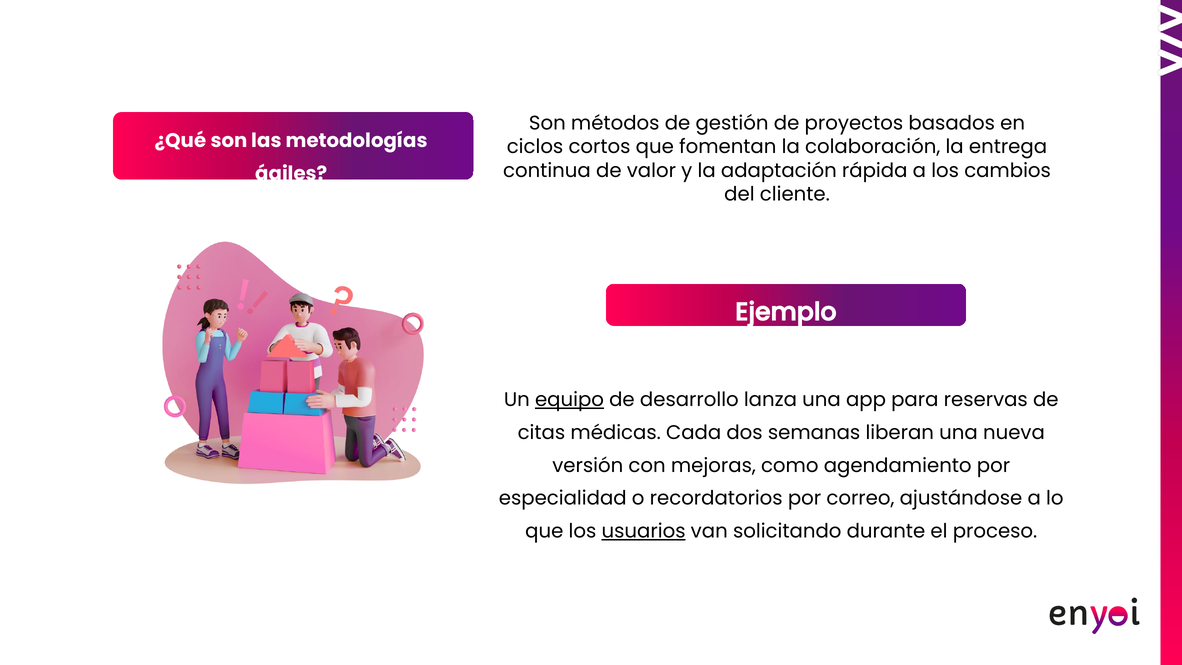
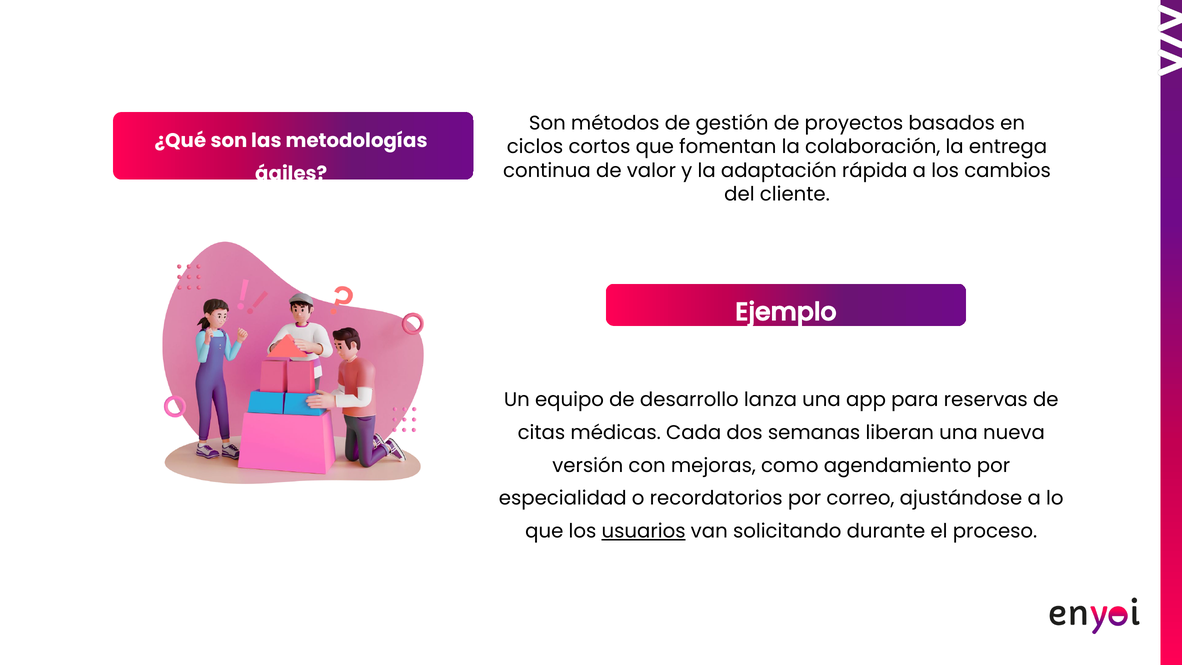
equipo underline: present -> none (569, 400)
